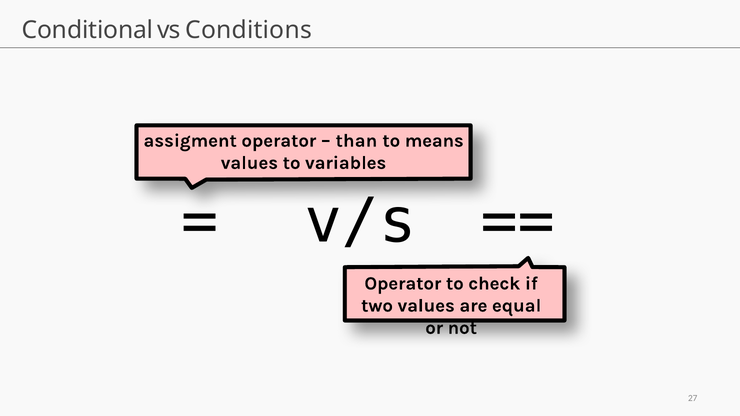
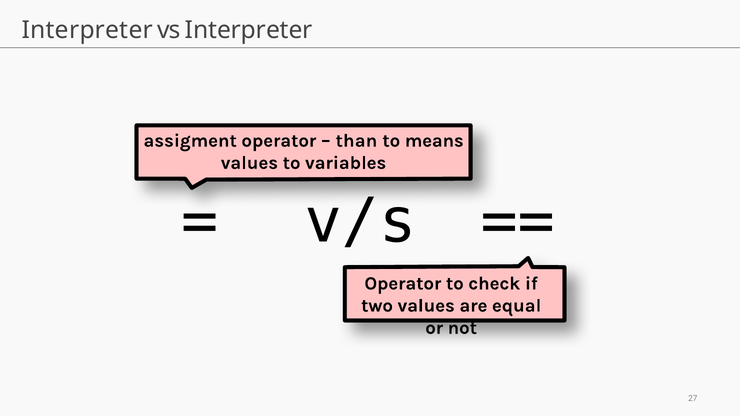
Conditional: Conditional -> Interpreter (87, 30)
vs Conditions: Conditions -> Interpreter (249, 30)
